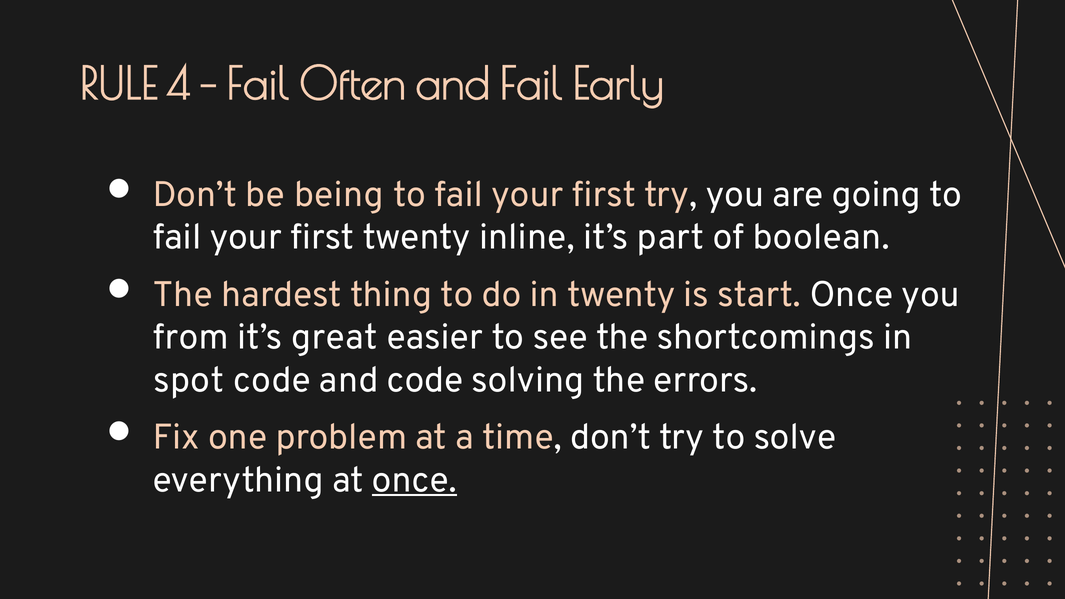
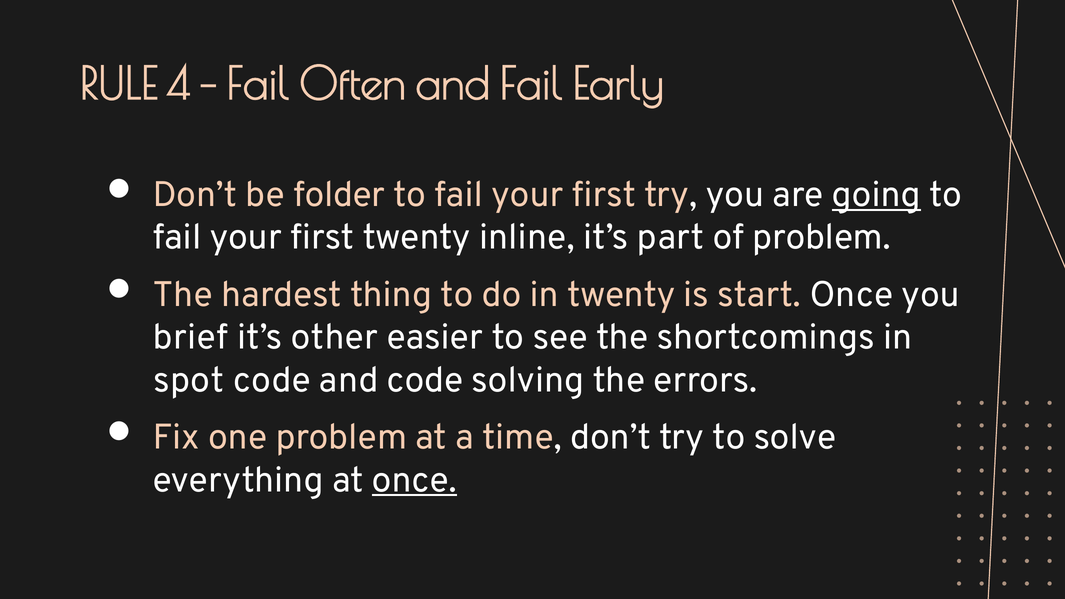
being: being -> folder (339, 195)
going underline: none -> present (876, 195)
of boolean: boolean -> problem (822, 237)
from: from -> brief (191, 337)
great: great -> other (334, 337)
